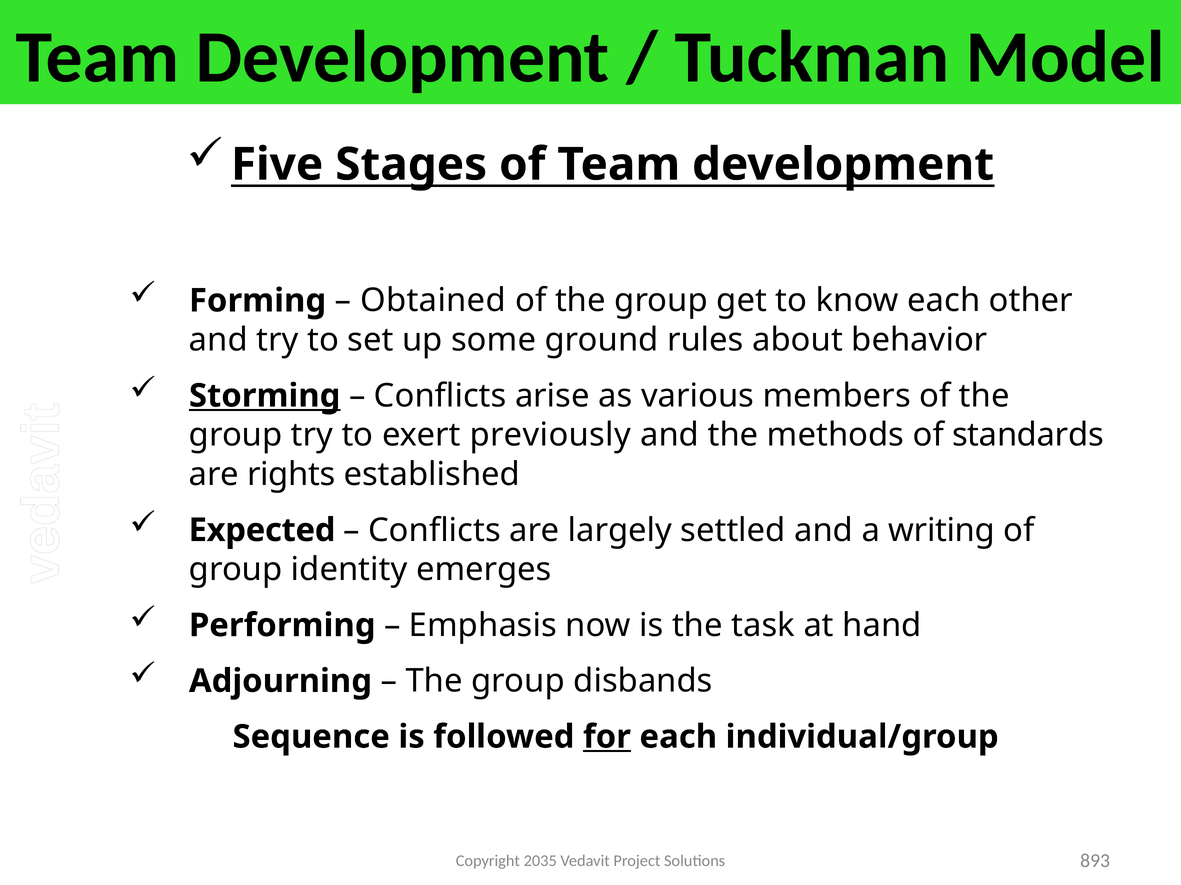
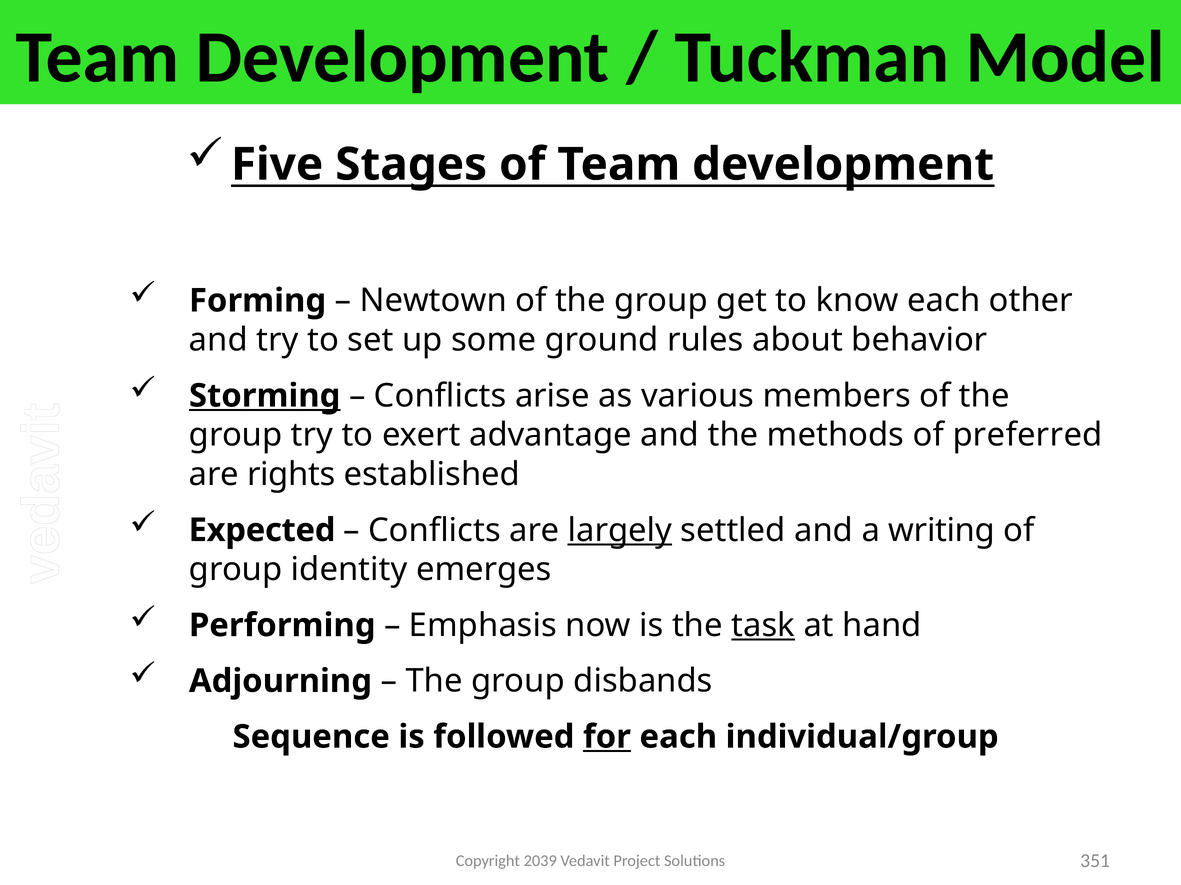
Obtained: Obtained -> Newtown (433, 301)
previously: previously -> advantage (550, 435)
standards: standards -> preferred (1028, 435)
largely underline: none -> present (620, 531)
task underline: none -> present (763, 626)
2035: 2035 -> 2039 (540, 862)
893: 893 -> 351 (1095, 862)
